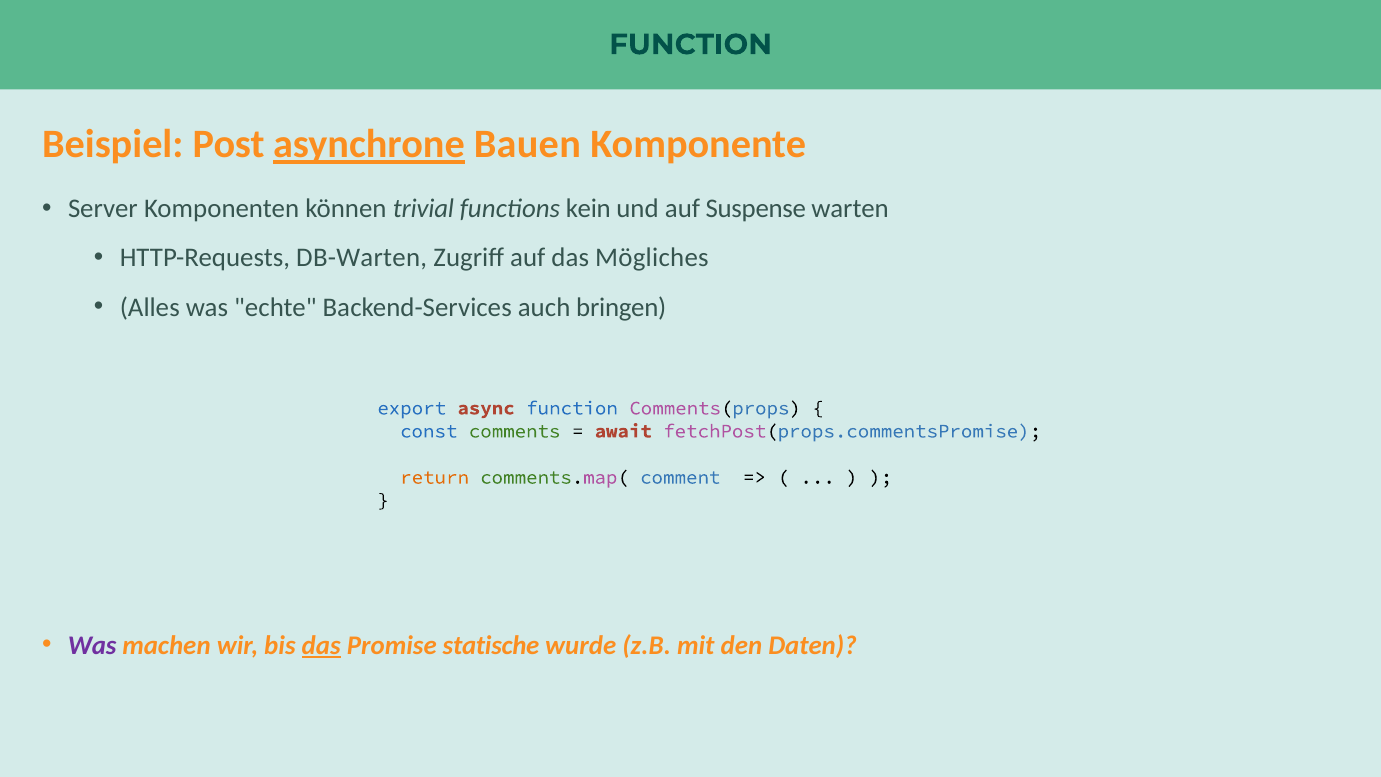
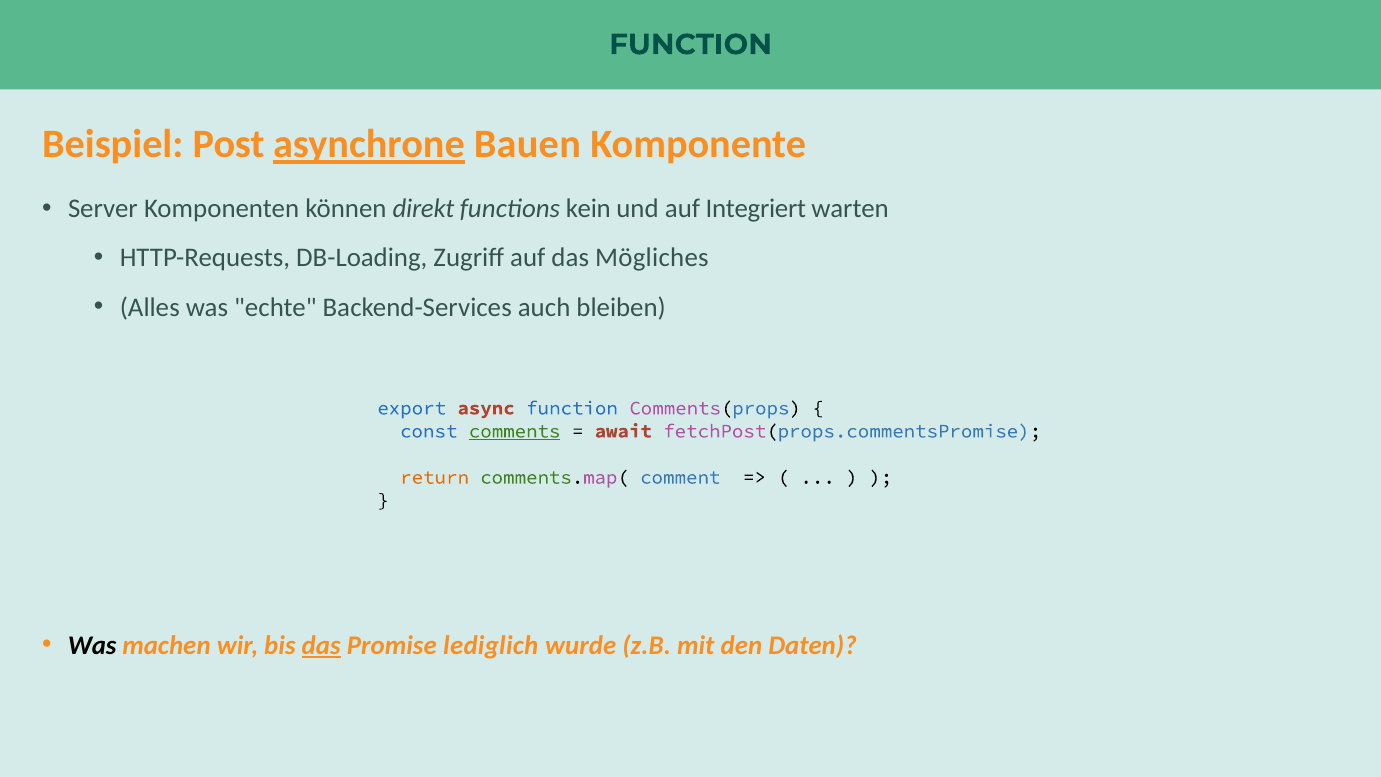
trivial: trivial -> direkt (424, 209)
Suspense: Suspense -> Integriert (756, 209)
DB-Warten: DB-Warten -> DB-Loading (362, 258)
bringen: bringen -> bleiben (621, 307)
comments underline: none -> present (515, 431)
Was colour: purple -> black (92, 645)
statische: statische -> lediglich (491, 645)
